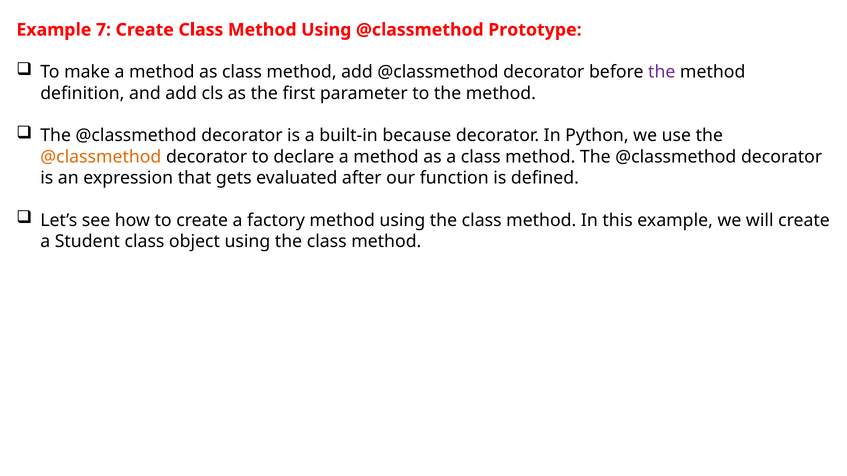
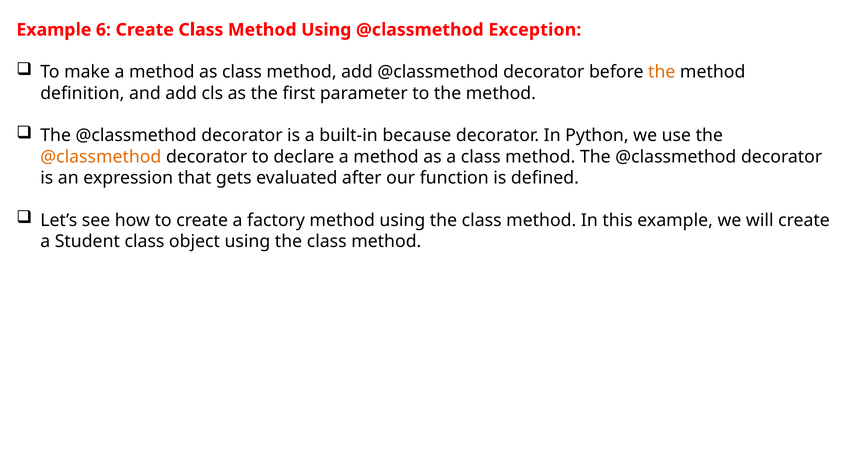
7: 7 -> 6 (103, 30)
Prototype: Prototype -> Exception (535, 30)
the colour: purple -> orange (662, 72)
